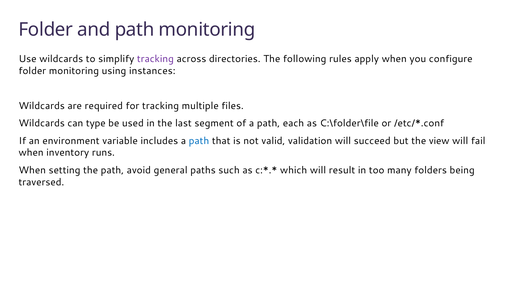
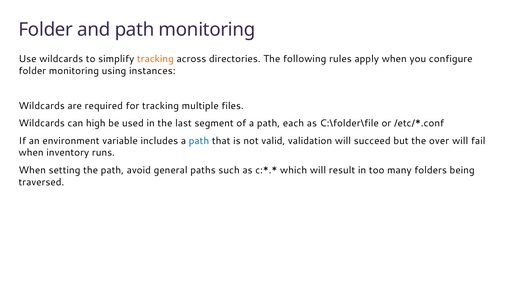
tracking colour: purple -> orange (155, 59)
type: type -> high (96, 123)
view: view -> over (439, 141)
